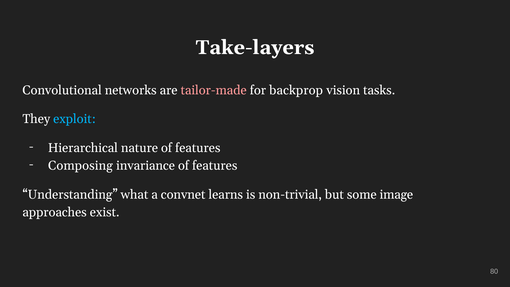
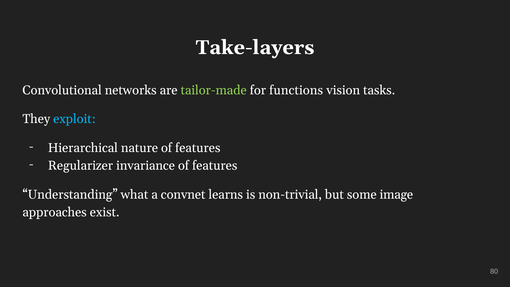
tailor-made colour: pink -> light green (214, 90)
backprop: backprop -> functions (296, 90)
Composing: Composing -> Regularizer (81, 166)
